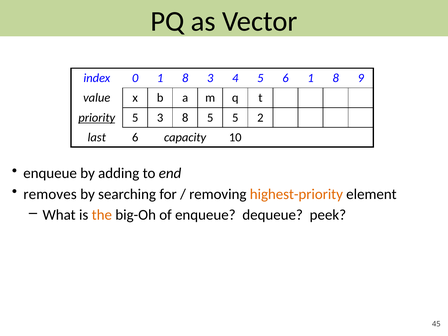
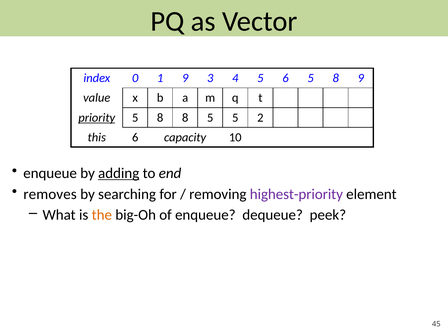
0 1 8: 8 -> 9 (185, 78)
6 1: 1 -> 5 (311, 78)
3: 3 -> 8 (160, 118)
last: last -> this (97, 137)
adding underline: none -> present (119, 173)
highest-priority colour: orange -> purple (296, 194)
